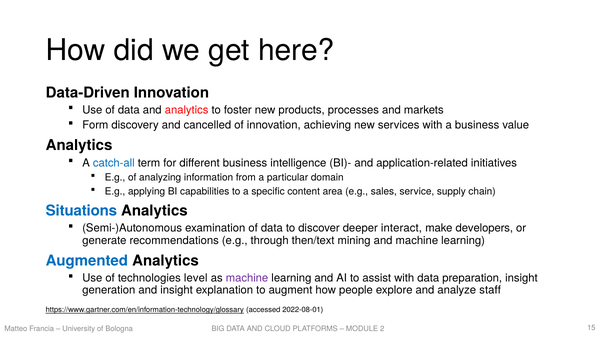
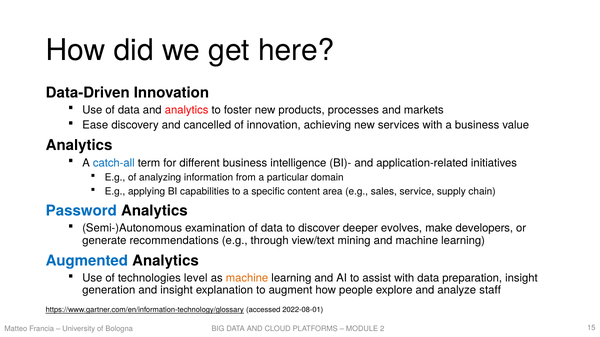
Form: Form -> Ease (95, 125)
Situations: Situations -> Password (81, 211)
interact: interact -> evolves (402, 229)
then/text: then/text -> view/text (313, 241)
machine colour: purple -> orange (247, 278)
